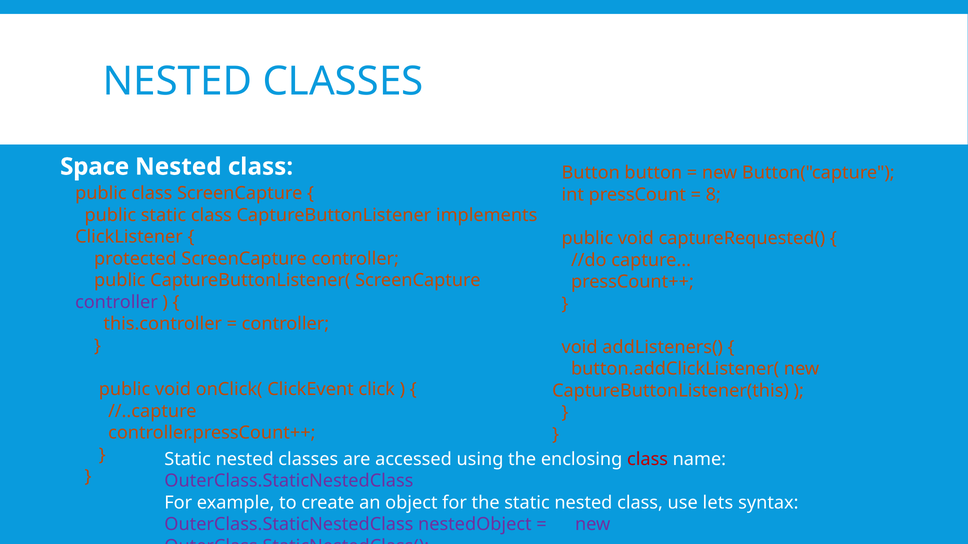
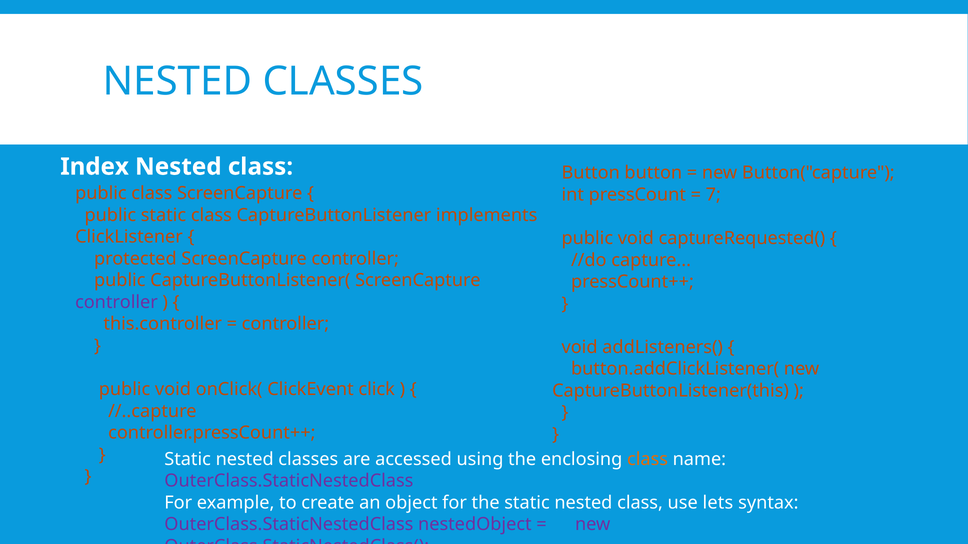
Space: Space -> Index (95, 167)
8: 8 -> 7 (713, 195)
class colour: red -> orange (648, 460)
